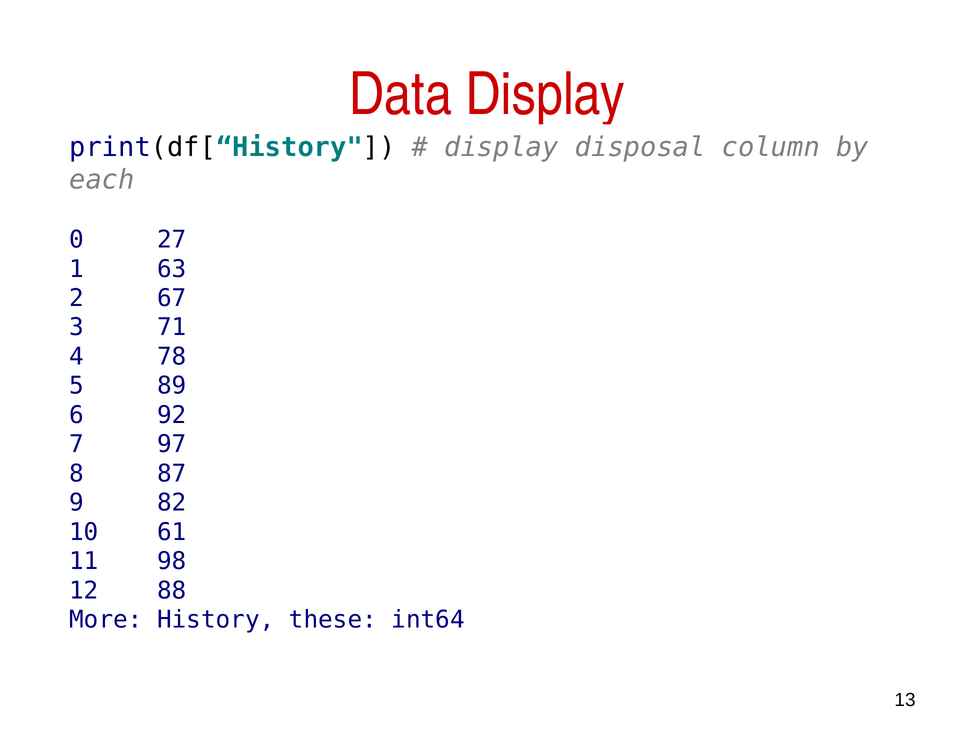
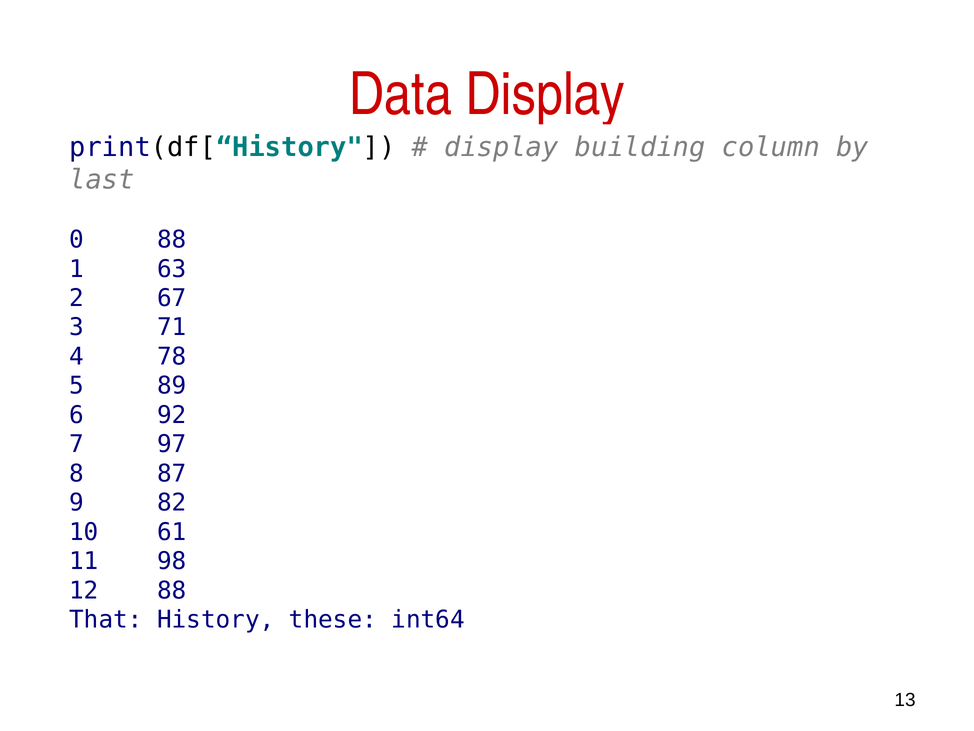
disposal: disposal -> building (640, 147)
each: each -> last (102, 180)
0 27: 27 -> 88 (172, 240)
More: More -> That (106, 619)
